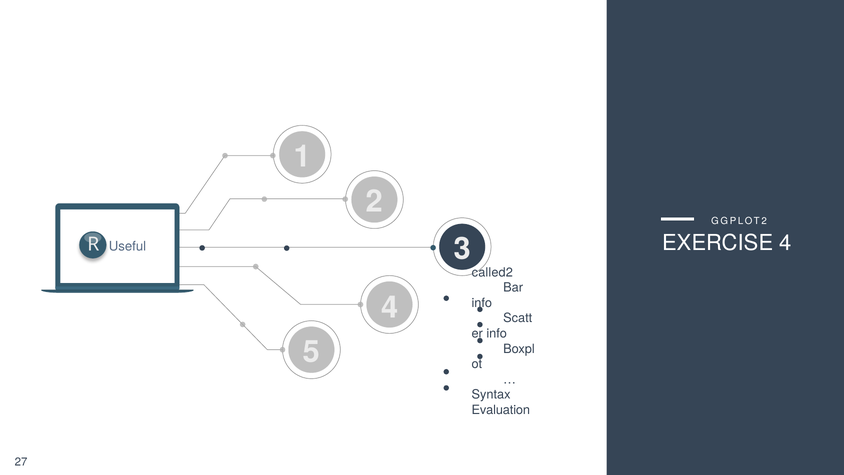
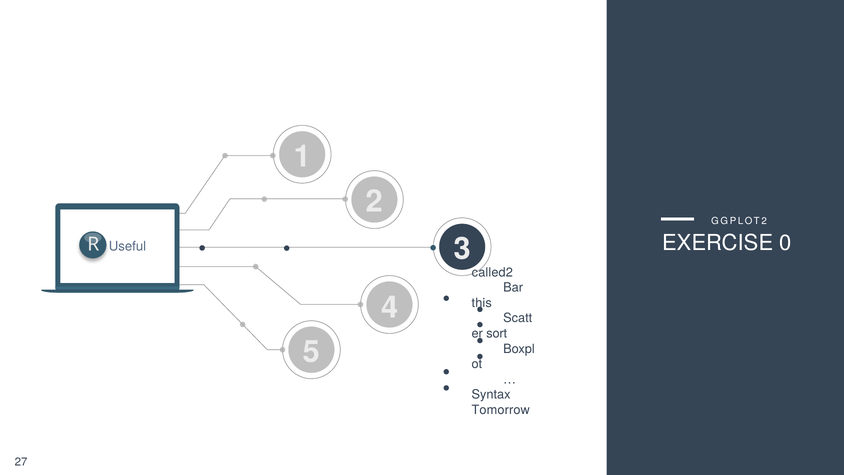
EXERCISE 4: 4 -> 0 (785, 243)
info: info -> this (482, 303)
info: info -> sort (497, 334)
Evaluation: Evaluation -> Tomorrow (501, 410)
